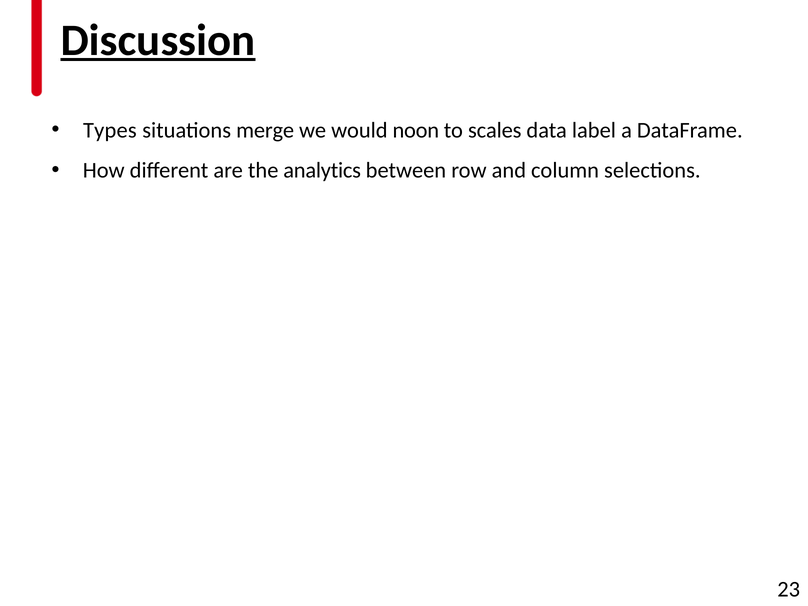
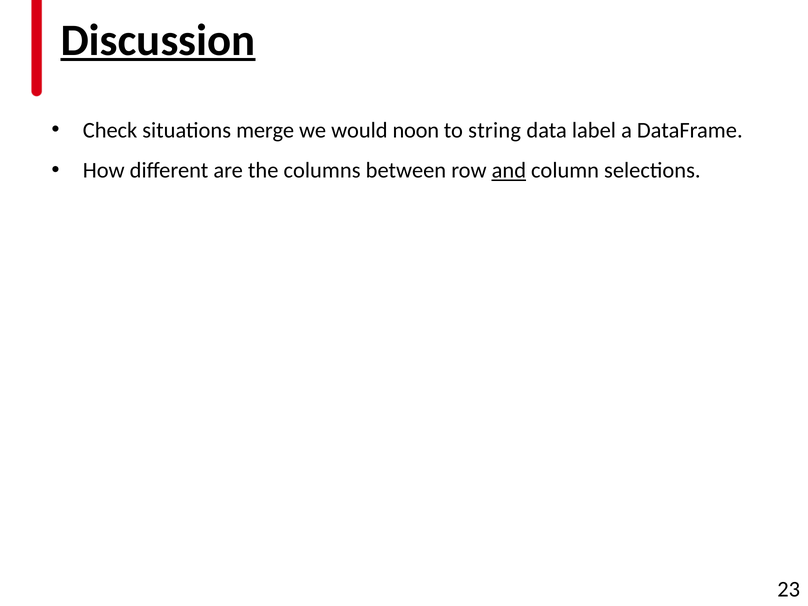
Types: Types -> Check (110, 130)
scales: scales -> string (495, 130)
analytics: analytics -> columns (322, 171)
and underline: none -> present (509, 171)
